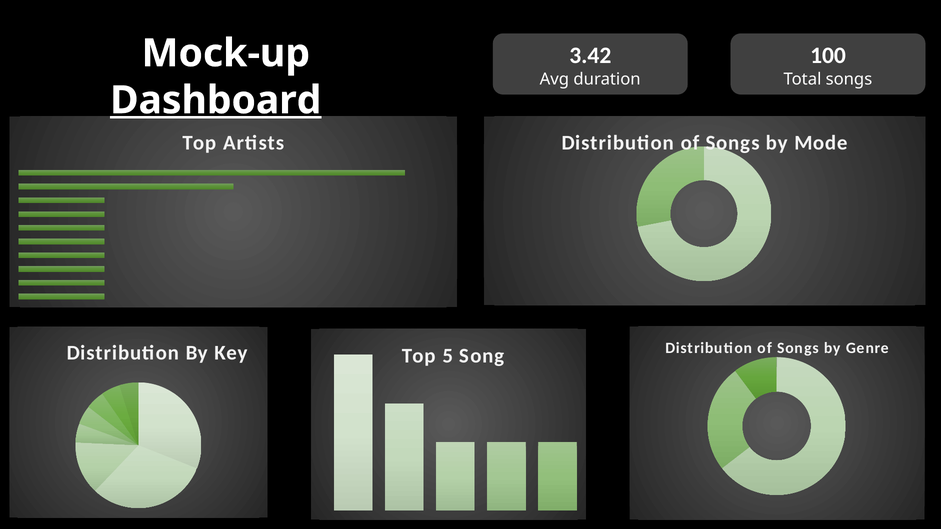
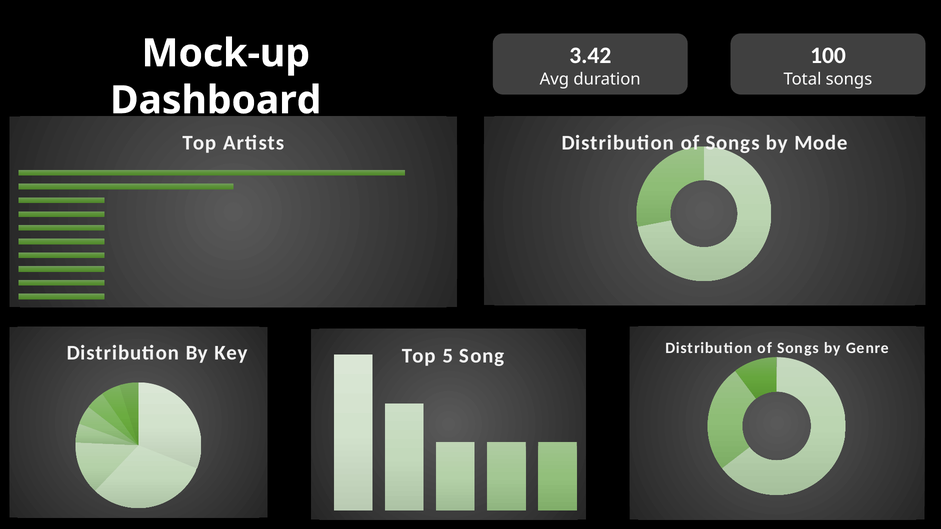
Dashboard underline: present -> none (216, 100)
